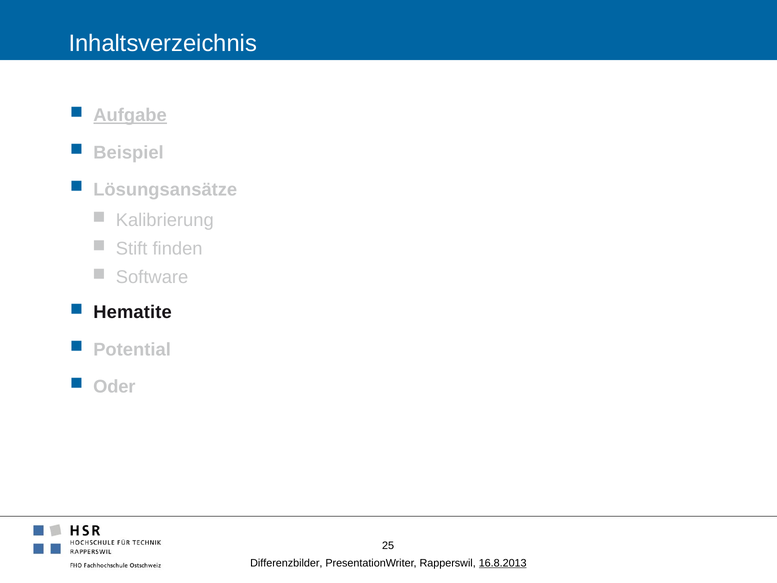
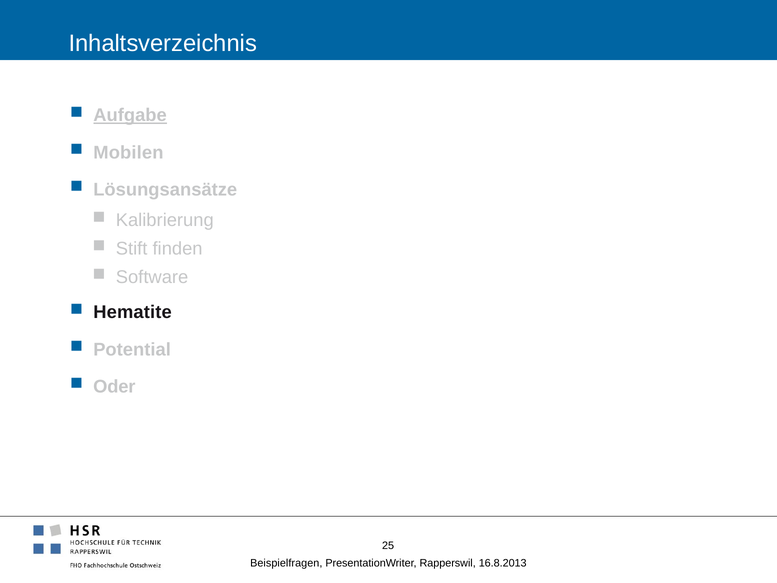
Beispiel: Beispiel -> Mobilen (128, 152)
Differenzbilder: Differenzbilder -> Beispielfragen (286, 563)
16.8.2013 underline: present -> none (503, 563)
